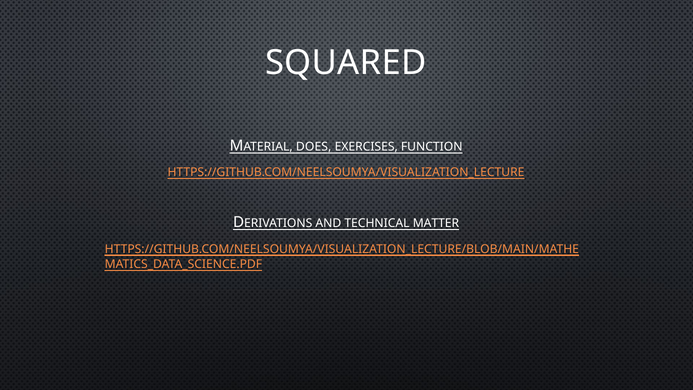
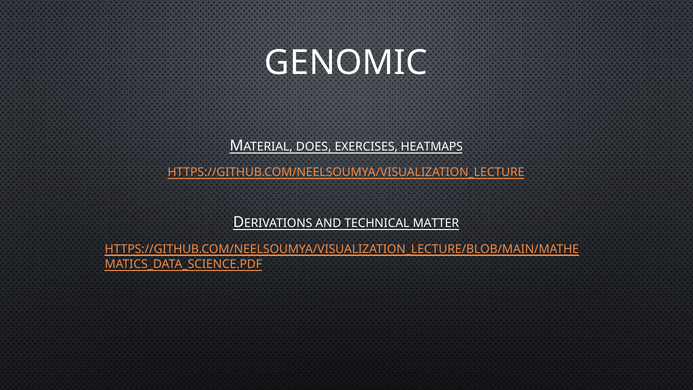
SQUARED: SQUARED -> GENOMIC (346, 63)
FUNCTION: FUNCTION -> HEATMAPS (432, 147)
